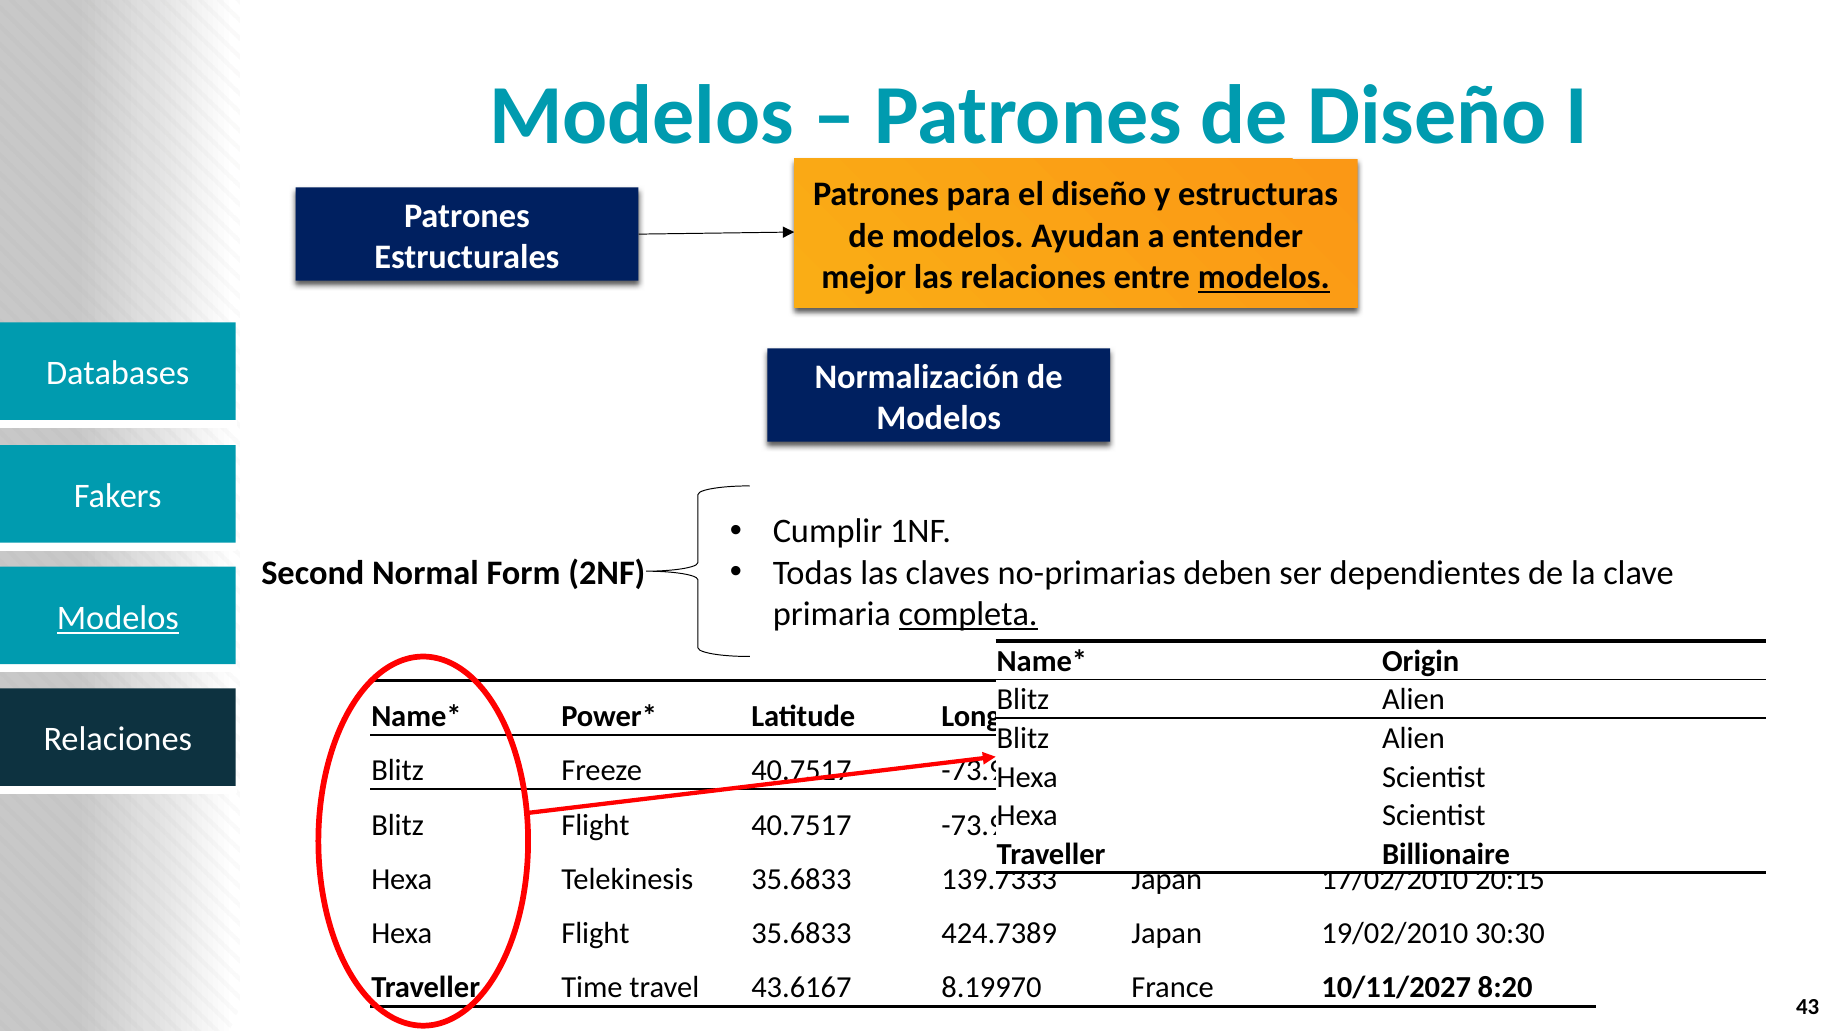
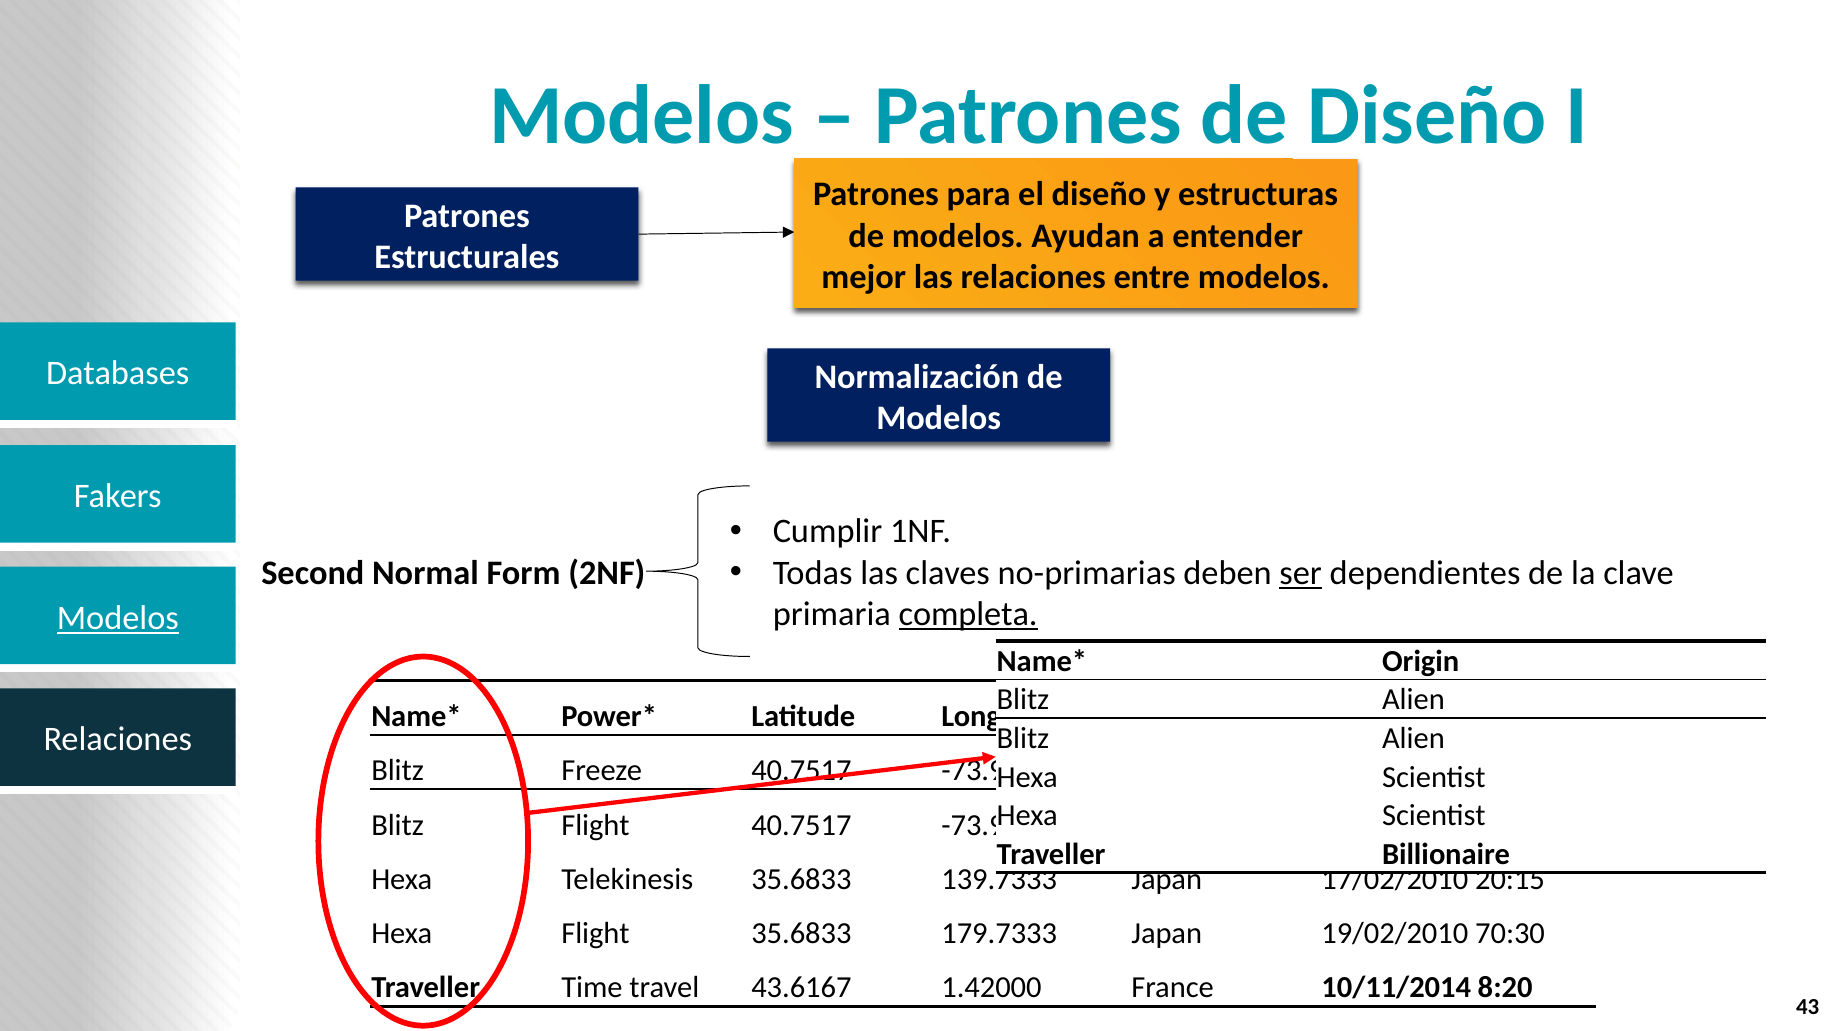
modelos underline: present -> none (1264, 277)
ser underline: none -> present (1301, 573)
424.7389: 424.7389 -> 179.7333 (999, 934)
30:30: 30:30 -> 70:30 (1510, 934)
8.19970: 8.19970 -> 1.42000 (991, 989)
10/11/2027: 10/11/2027 -> 10/11/2014 (1396, 989)
